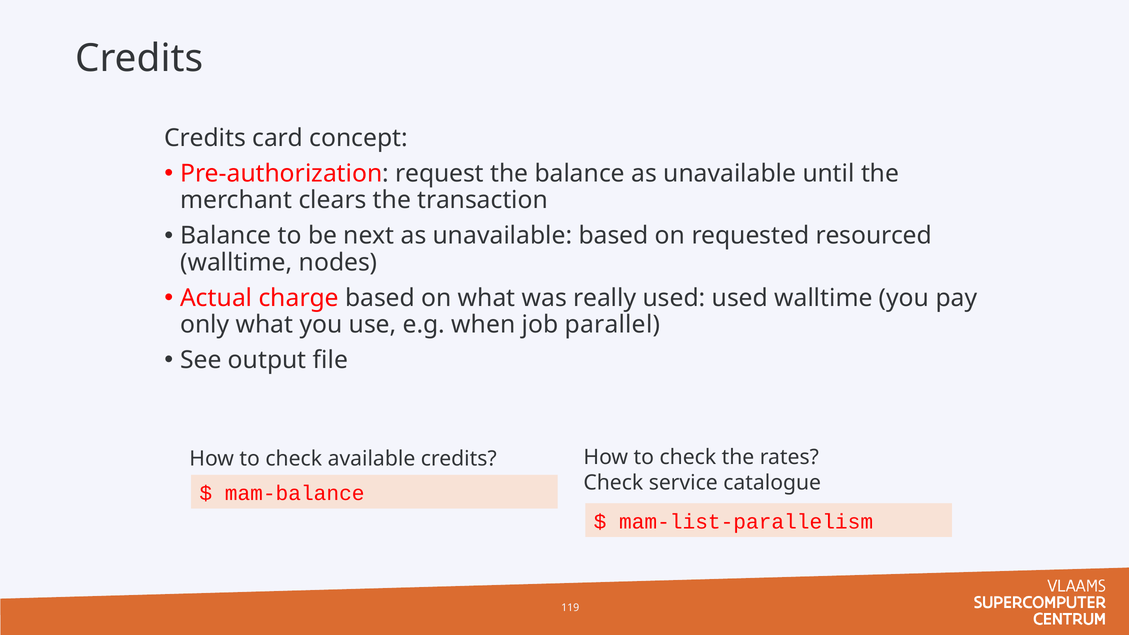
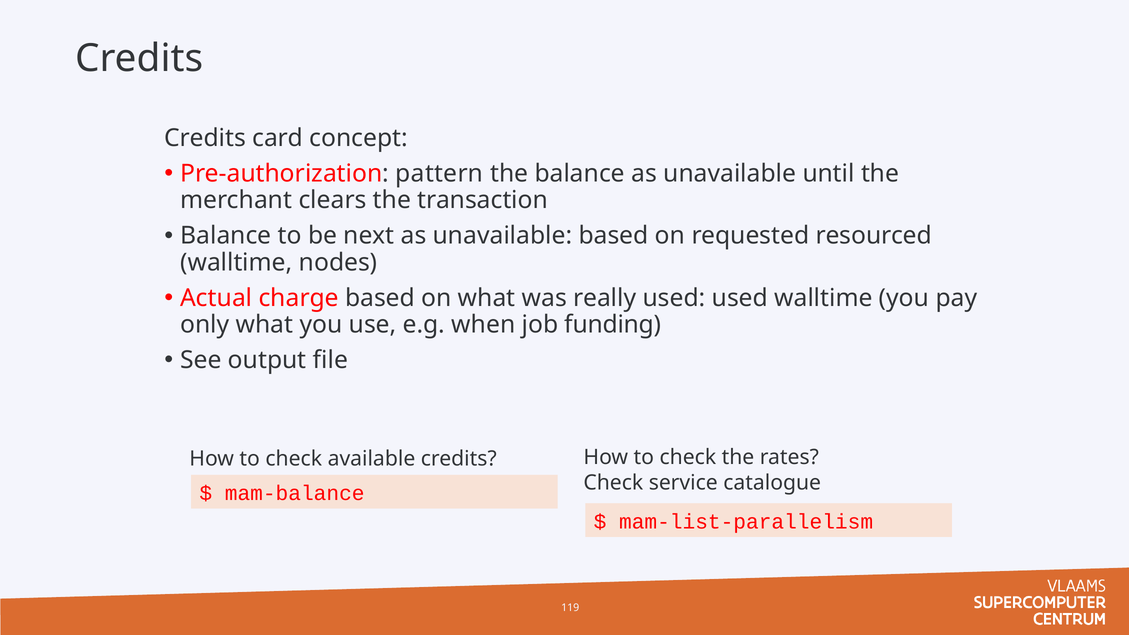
request: request -> pattern (439, 174)
parallel: parallel -> funding (613, 325)
